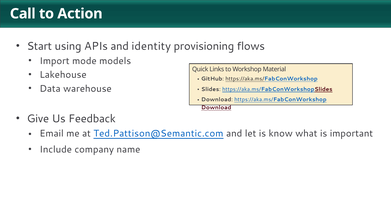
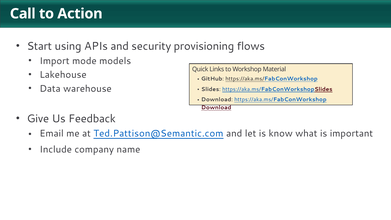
identity: identity -> security (151, 46)
